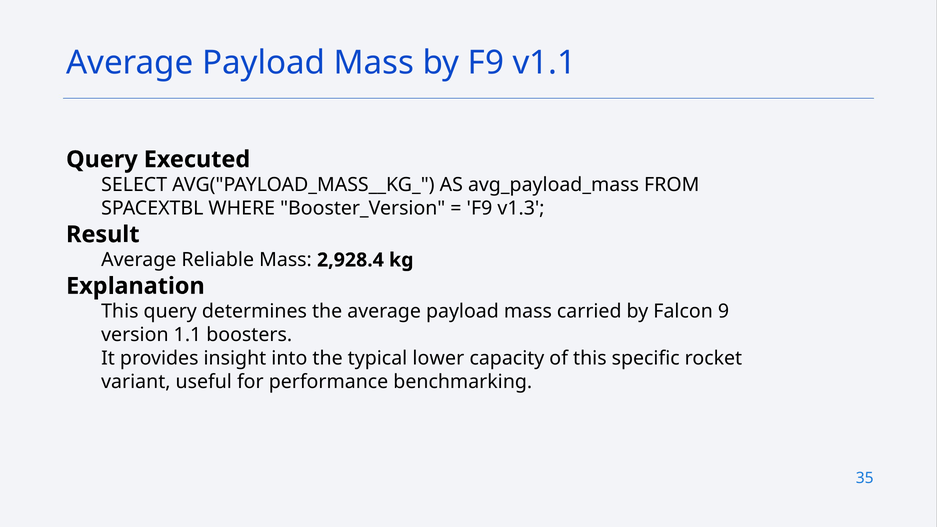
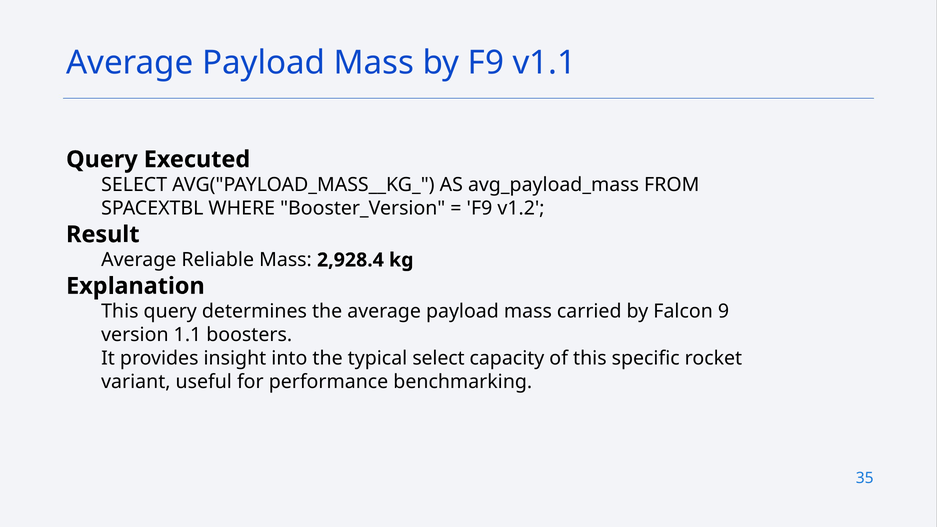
v1.3: v1.3 -> v1.2 (521, 208)
typical lower: lower -> select (438, 359)
